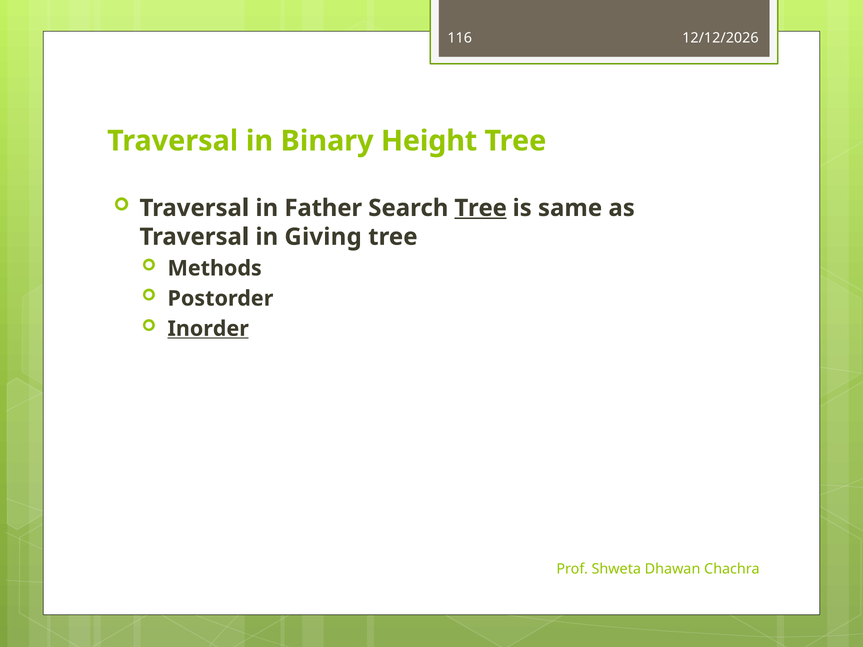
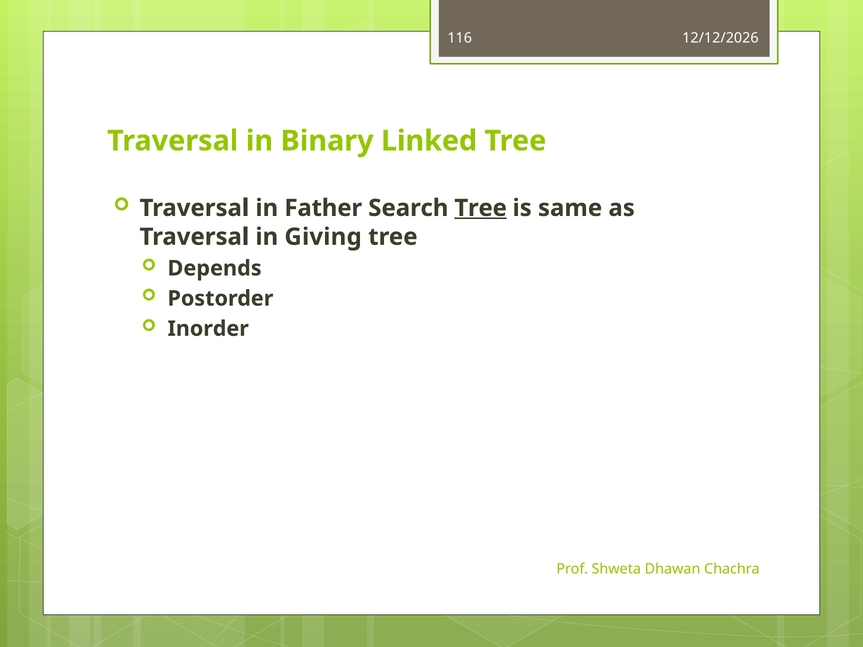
Height: Height -> Linked (429, 141)
Methods: Methods -> Depends (215, 268)
Inorder underline: present -> none (208, 329)
